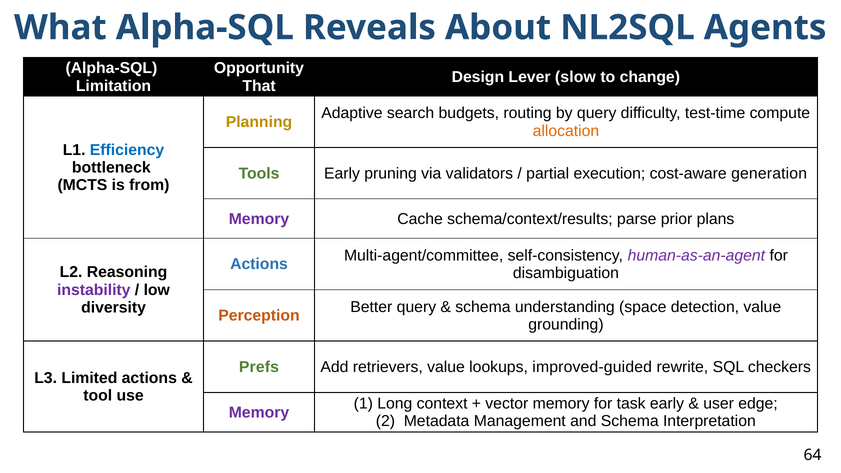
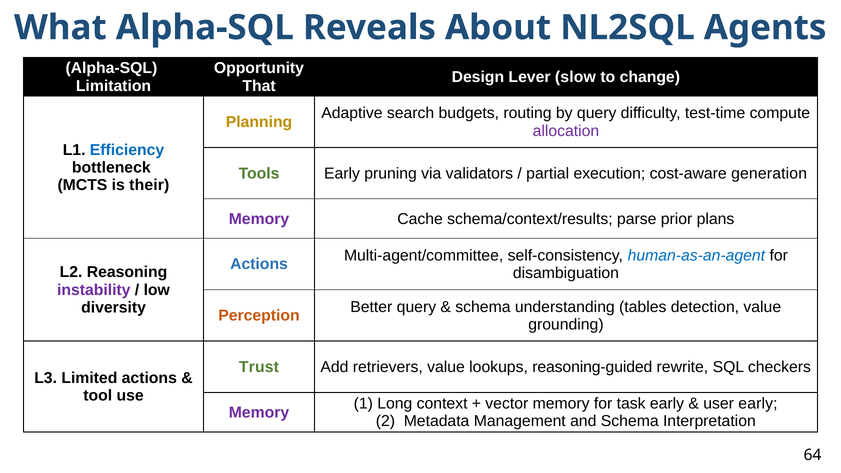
allocation colour: orange -> purple (566, 131)
from: from -> their (149, 185)
human-as-an-agent colour: purple -> blue (696, 255)
space: space -> tables (643, 307)
Prefs: Prefs -> Trust (259, 367)
improved‑guided: improved‑guided -> reasoning‑guided (592, 367)
user edge: edge -> early (758, 404)
